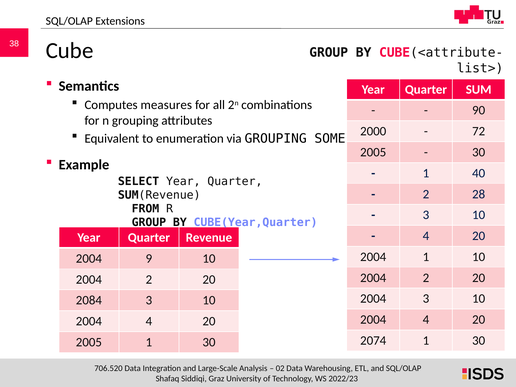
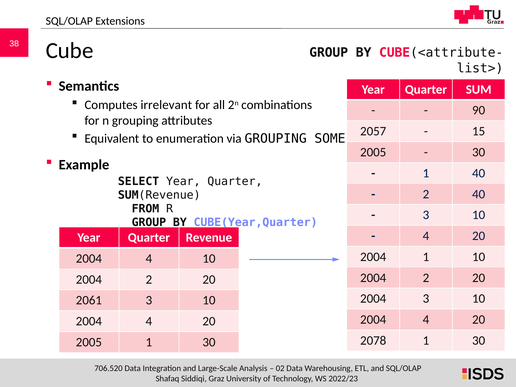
measures: measures -> irrelevant (166, 105)
2000: 2000 -> 2057 (373, 131)
72: 72 -> 15 (479, 131)
2 28: 28 -> 40 (479, 194)
9: 9 -> 4 (149, 258)
2084: 2084 -> 2061 (89, 300)
2074: 2074 -> 2078 (373, 341)
